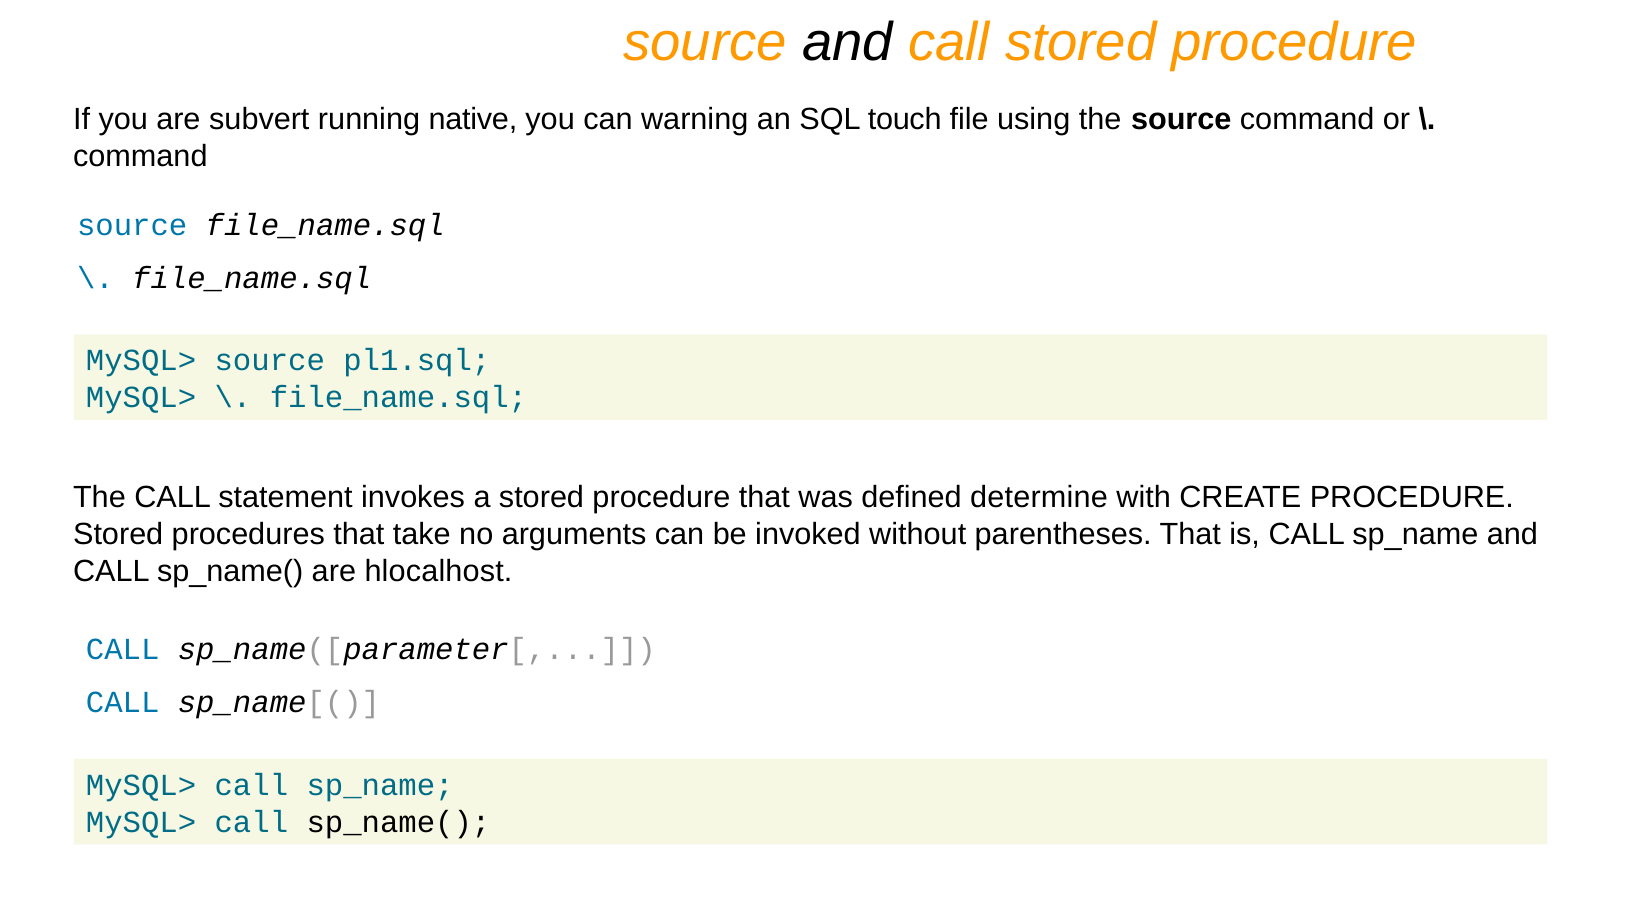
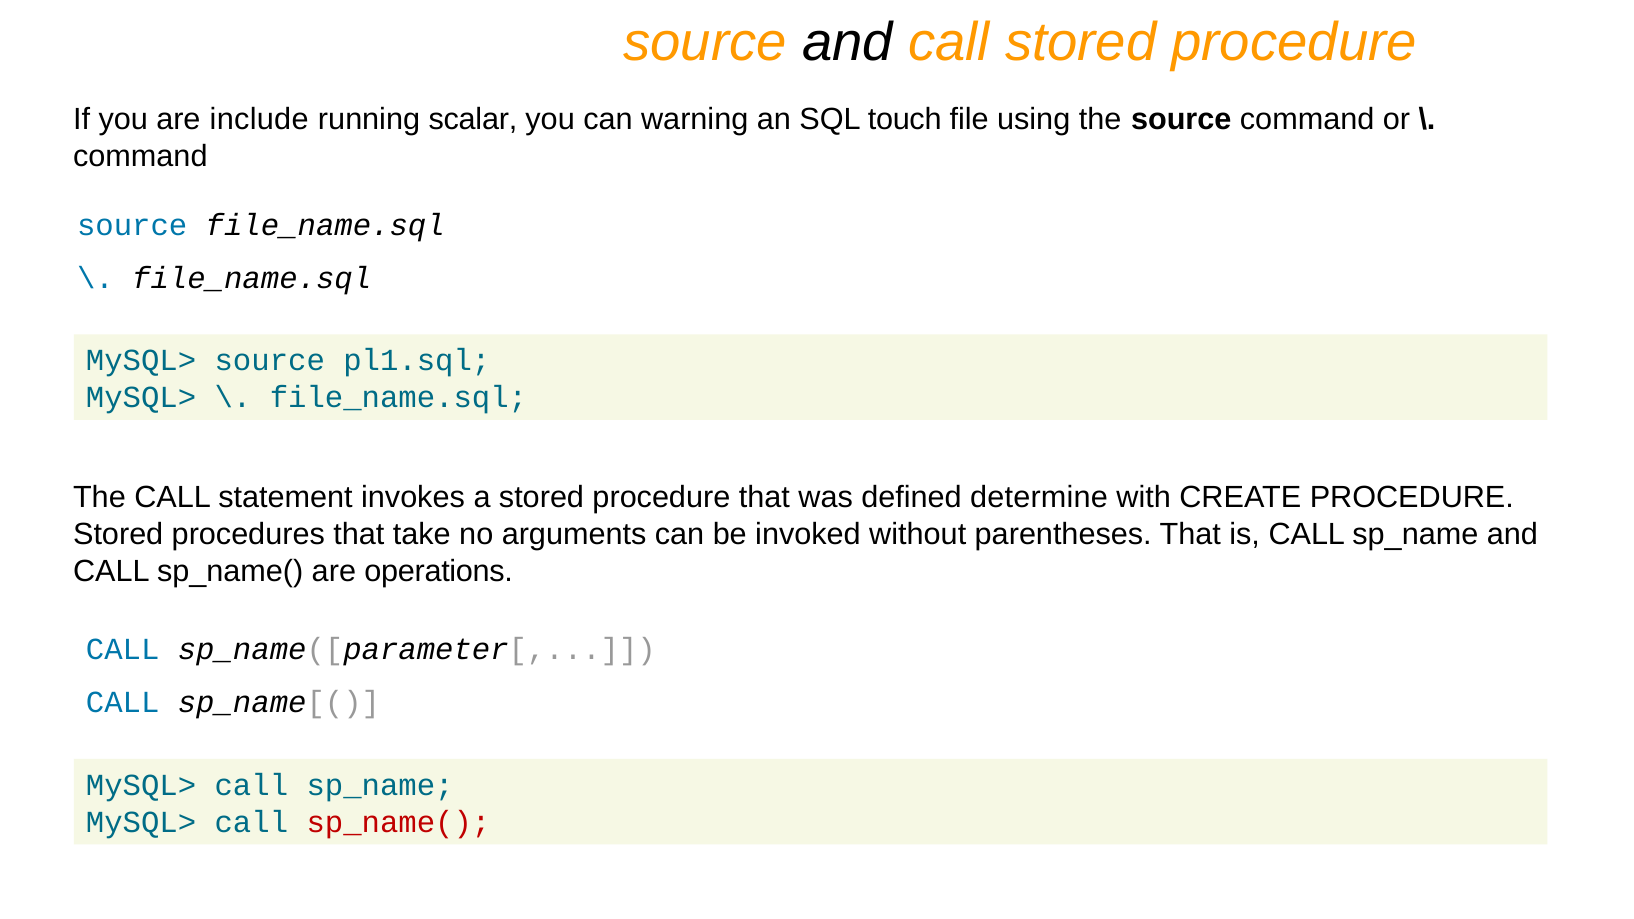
subvert: subvert -> include (259, 119)
native: native -> scalar (473, 119)
hlocalhost: hlocalhost -> operations (439, 571)
sp_name( colour: black -> red (398, 822)
